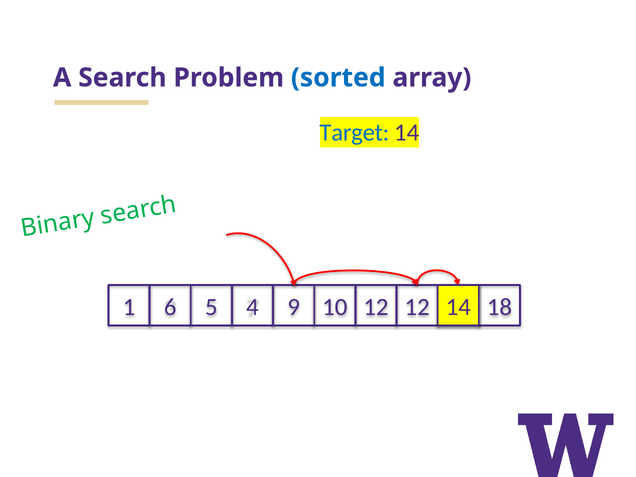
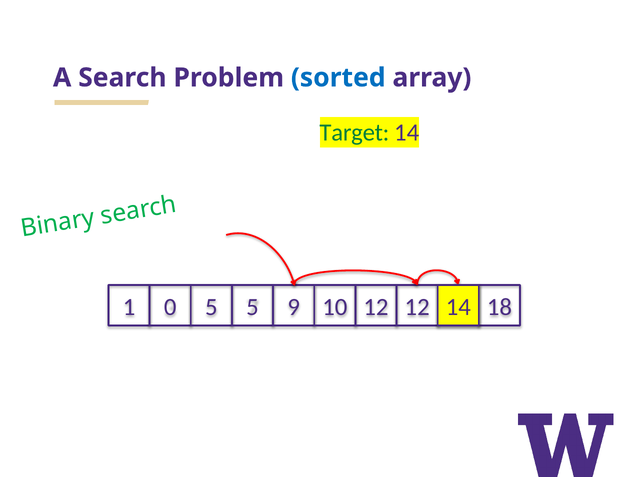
Target colour: blue -> green (354, 133)
6: 6 -> 0 (170, 307)
5 4: 4 -> 5 (252, 307)
